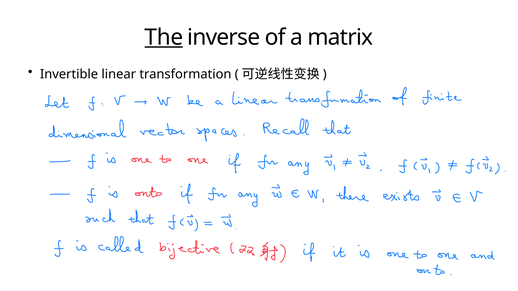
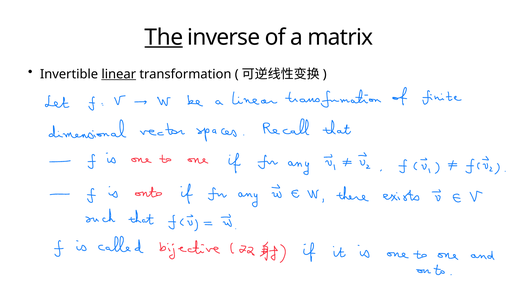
linear underline: none -> present (119, 74)
